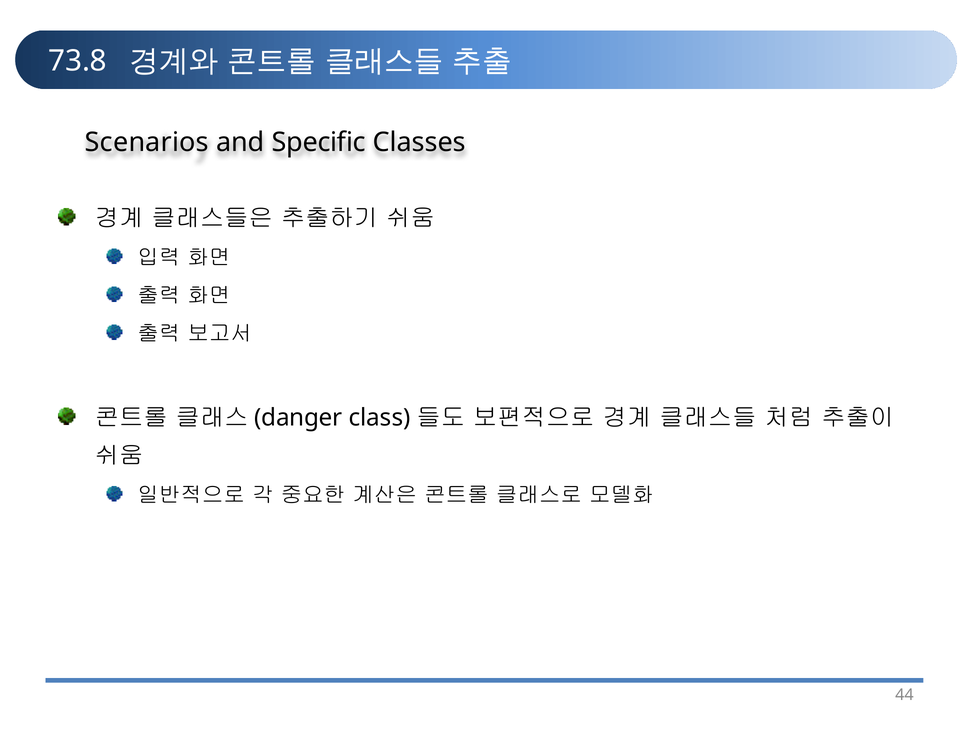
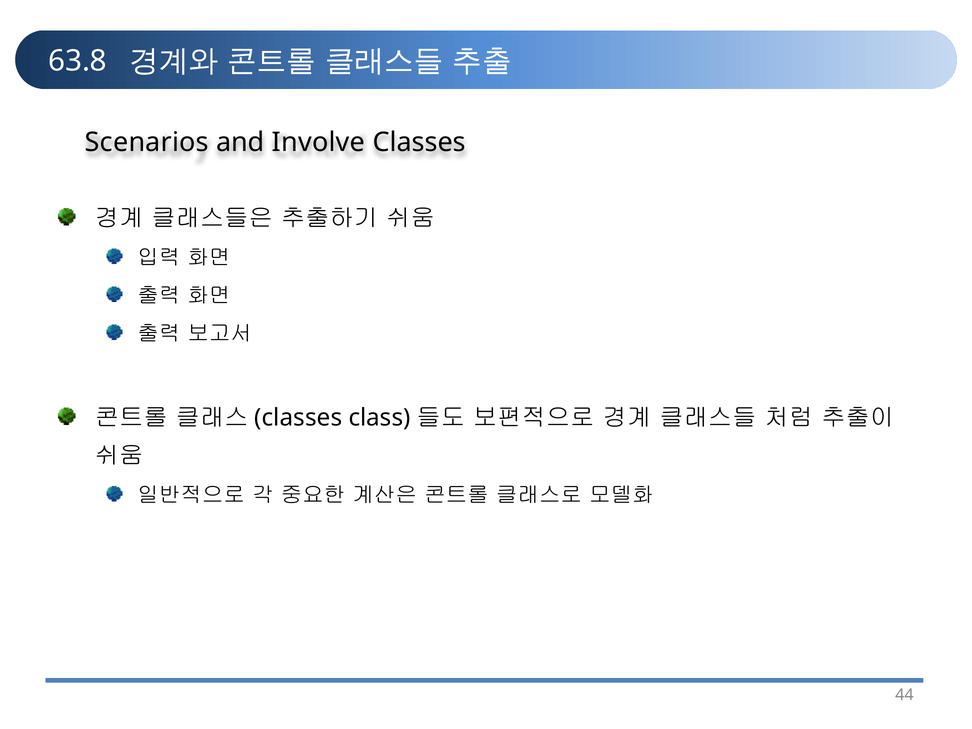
73.8: 73.8 -> 63.8 (78, 61)
Specific: Specific -> Involve (318, 143)
danger: danger -> classes (298, 418)
